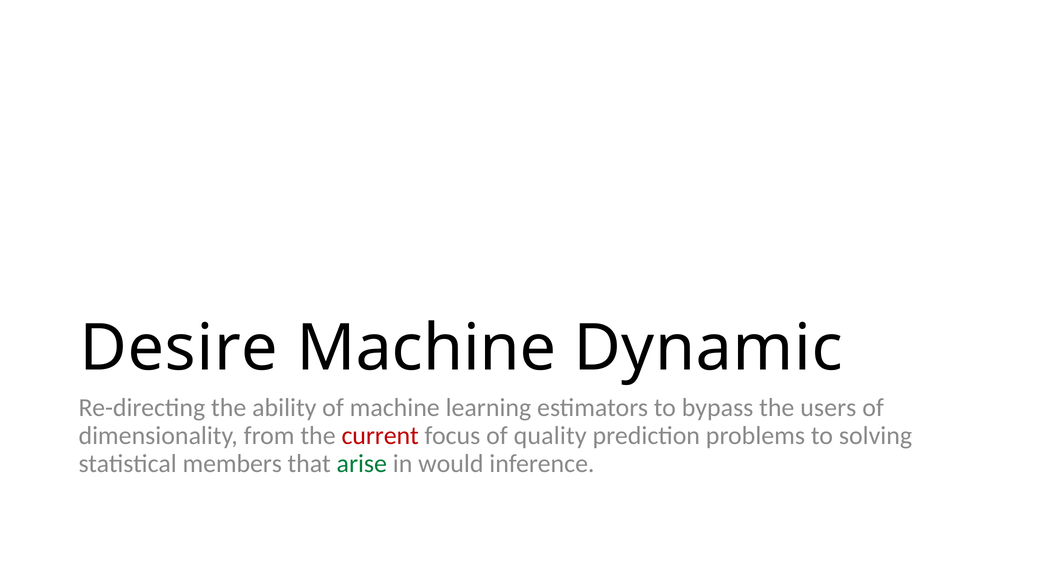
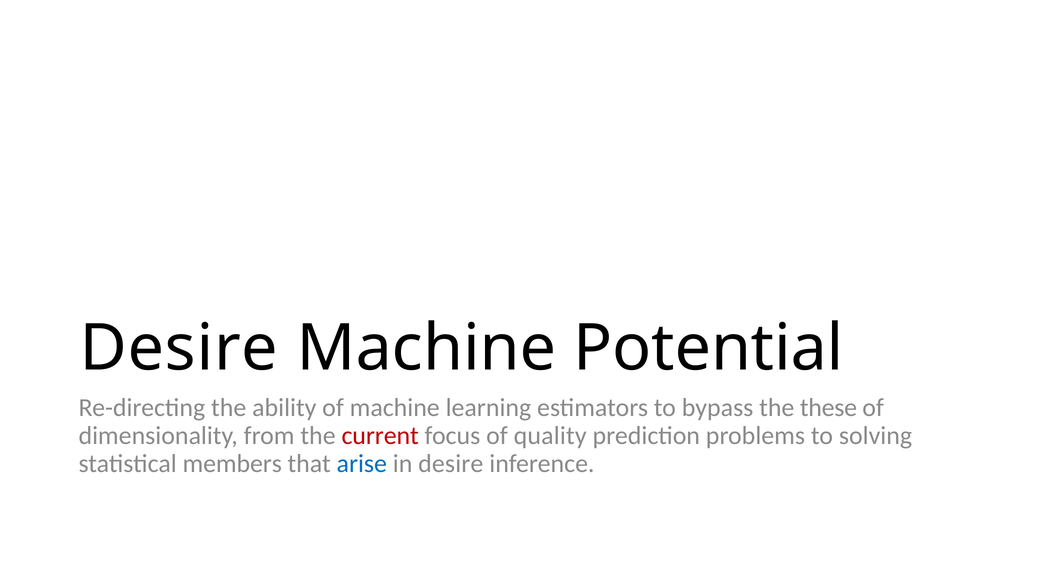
Dynamic: Dynamic -> Potential (708, 349)
users: users -> these (828, 408)
arise colour: green -> blue (362, 464)
in would: would -> desire (451, 464)
